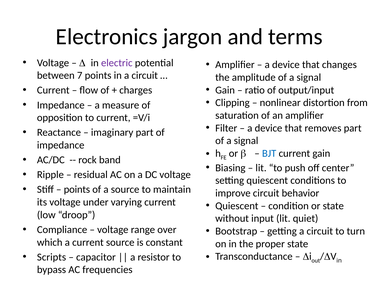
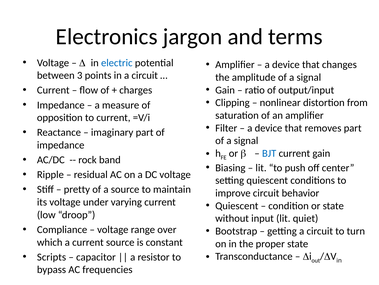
electric colour: purple -> blue (117, 63)
7: 7 -> 3 (80, 75)
points: points -> pretty (77, 189)
